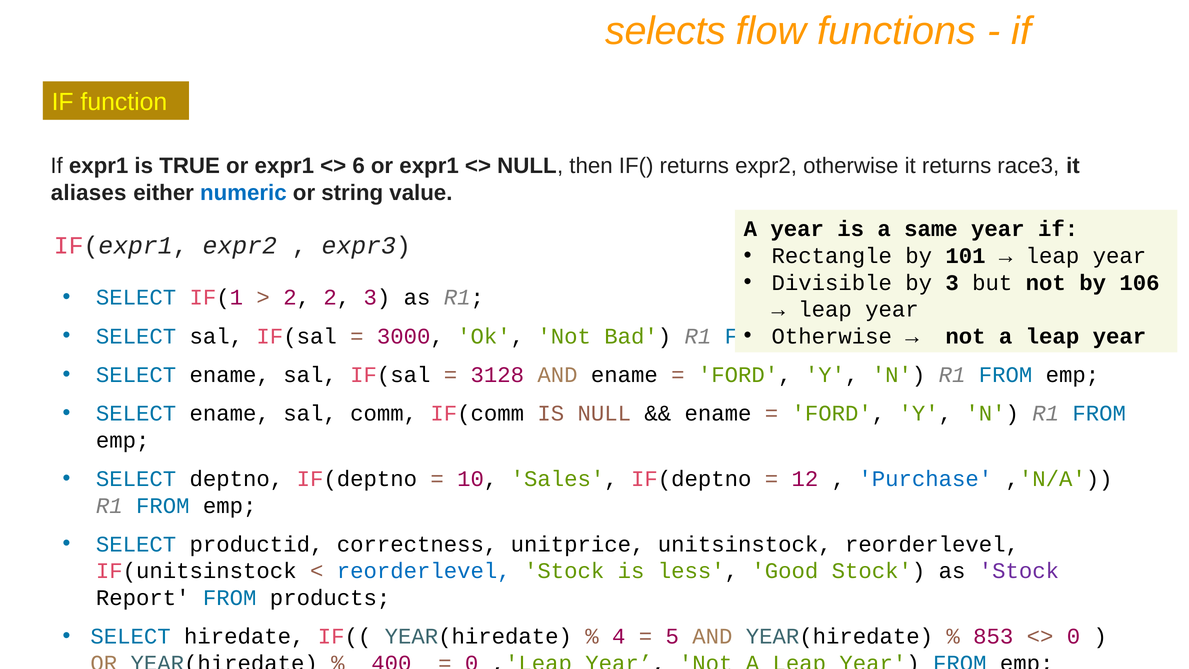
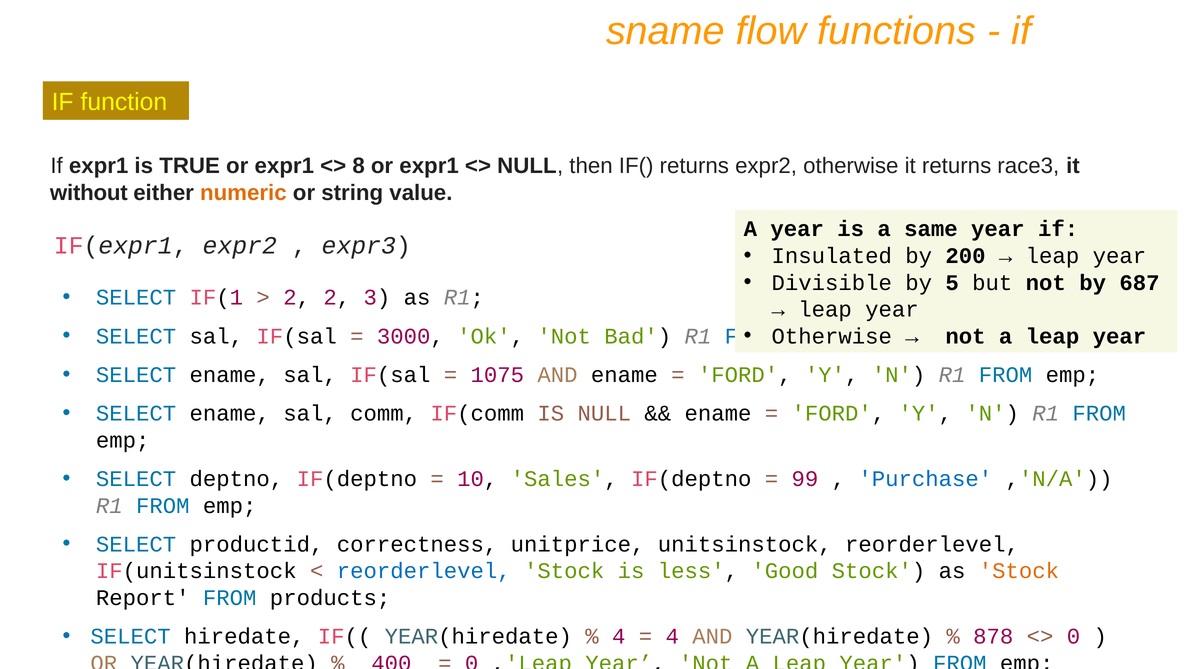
selects: selects -> sname (666, 31)
6: 6 -> 8 (359, 166)
aliases: aliases -> without (89, 193)
numeric colour: blue -> orange (243, 193)
Rectangle: Rectangle -> Insulated (832, 256)
101: 101 -> 200 (966, 256)
by 3: 3 -> 5 (952, 283)
106: 106 -> 687 (1139, 283)
3128: 3128 -> 1075 (497, 375)
12: 12 -> 99 (805, 479)
Stock colour: purple -> orange (1019, 571)
5: 5 -> 4 (672, 636)
853: 853 -> 878 (993, 636)
